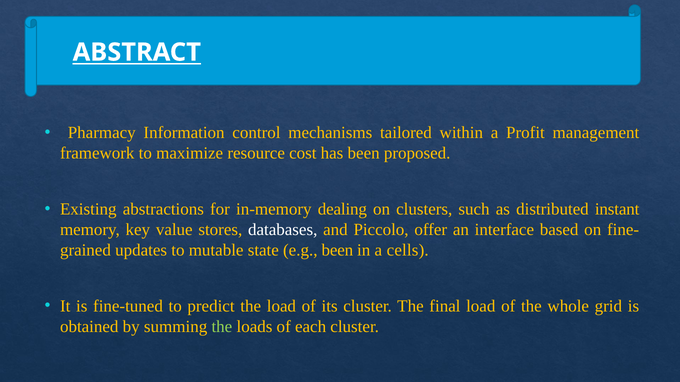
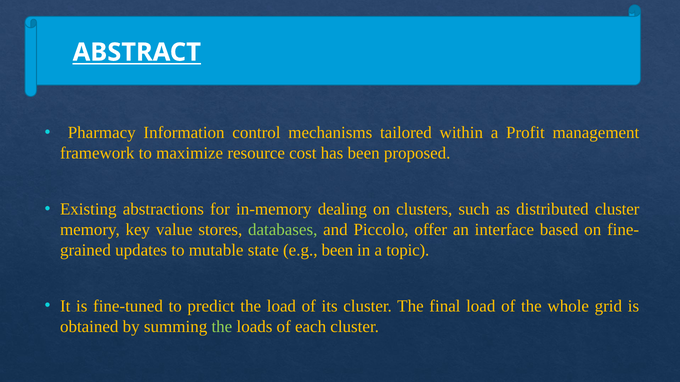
distributed instant: instant -> cluster (617, 210)
databases colour: white -> light green (283, 230)
cells: cells -> topic (408, 250)
